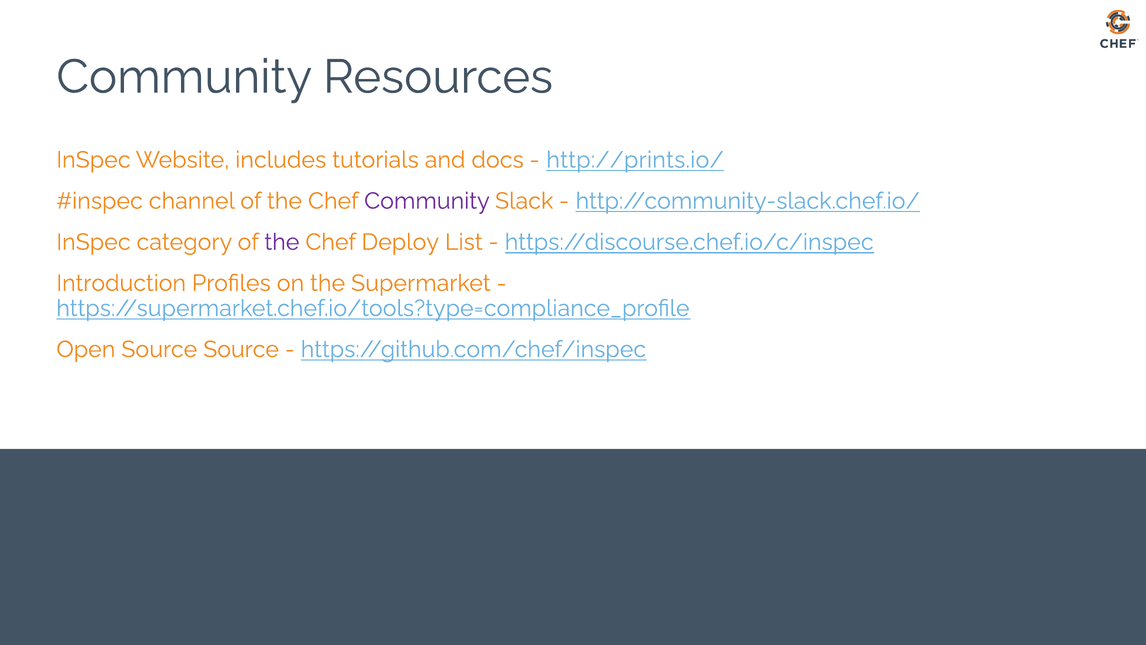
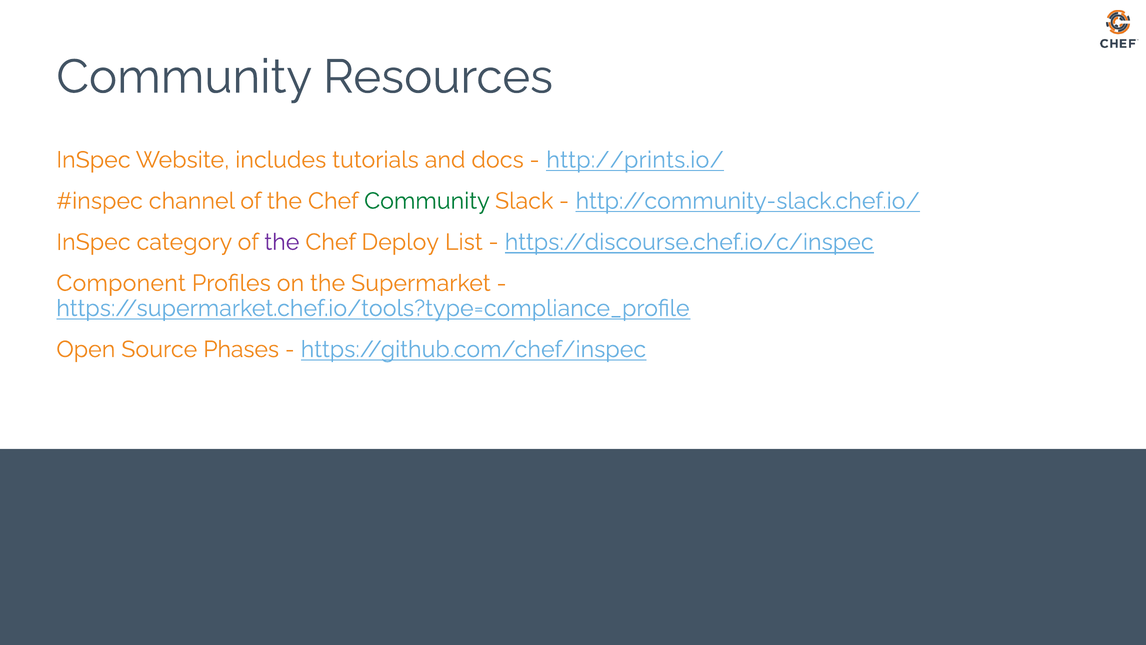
Community colour: purple -> green (427, 201)
Introduction: Introduction -> Component (121, 283)
Source Source: Source -> Phases (241, 349)
